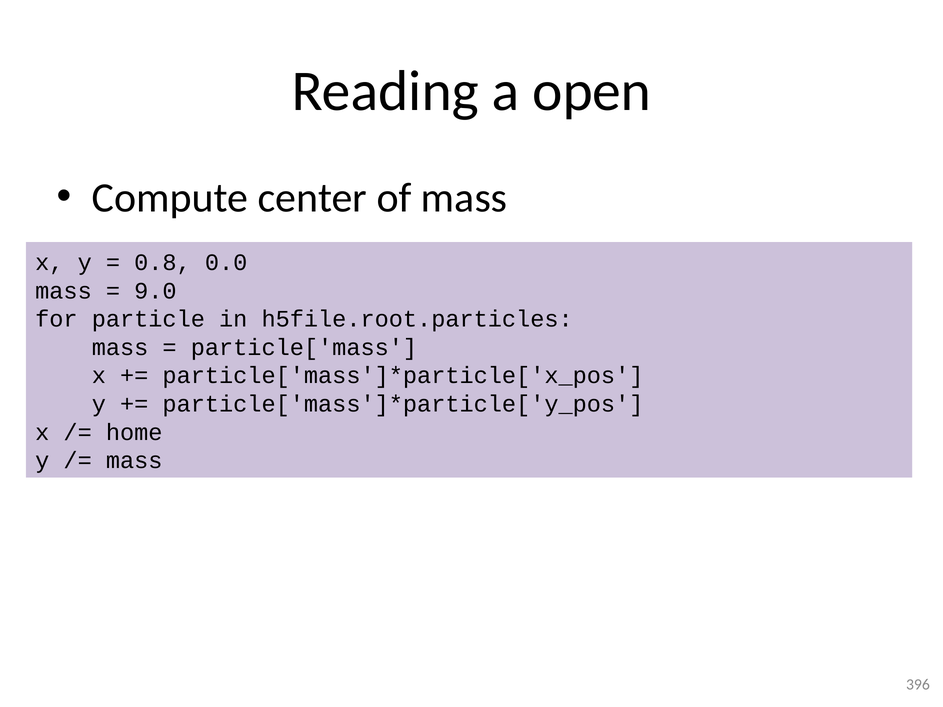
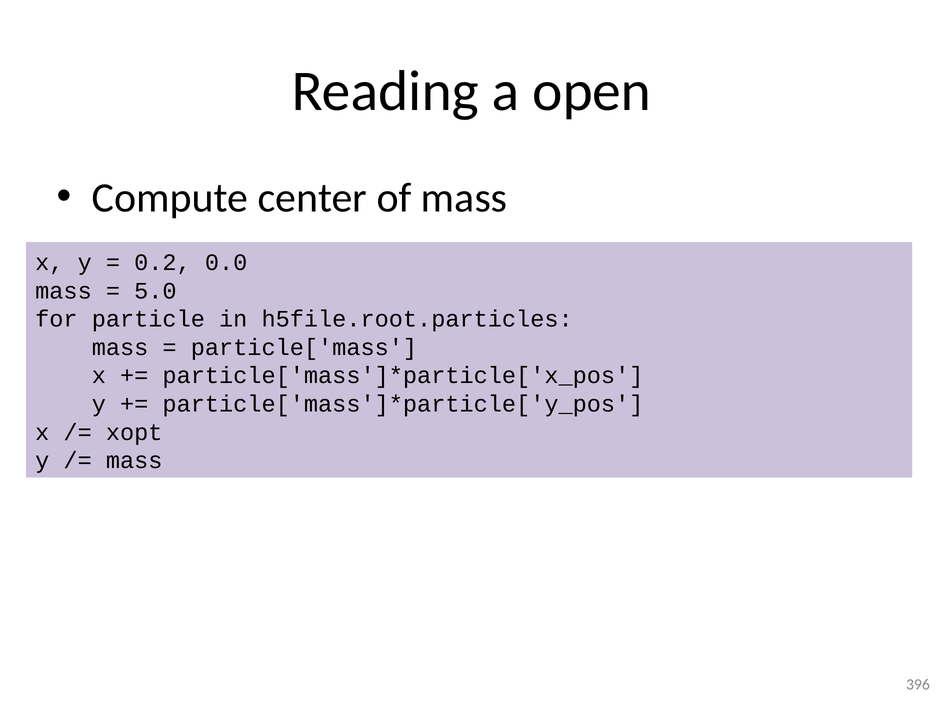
0.8: 0.8 -> 0.2 (162, 263)
9.0: 9.0 -> 5.0 (155, 291)
home: home -> xopt (134, 432)
